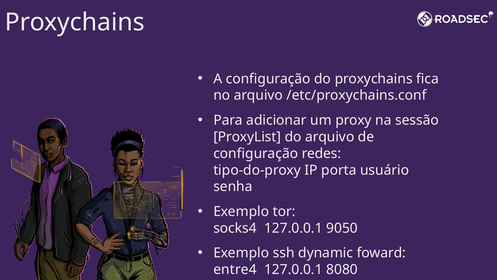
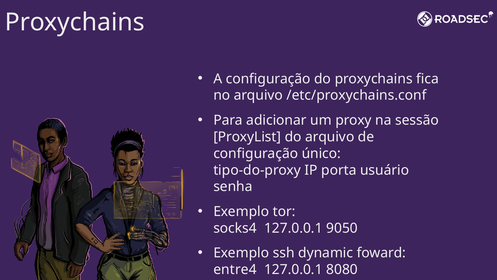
redes: redes -> único (321, 153)
